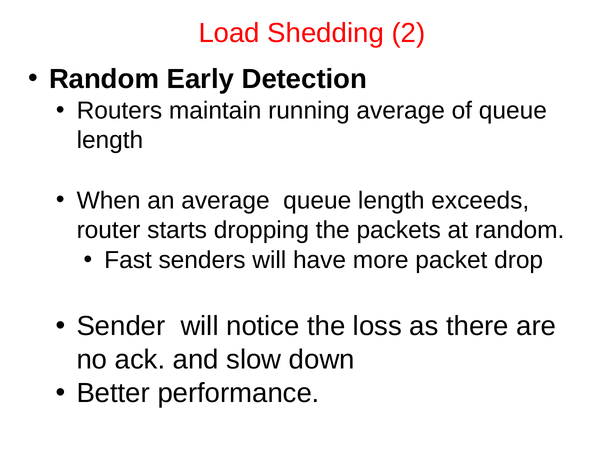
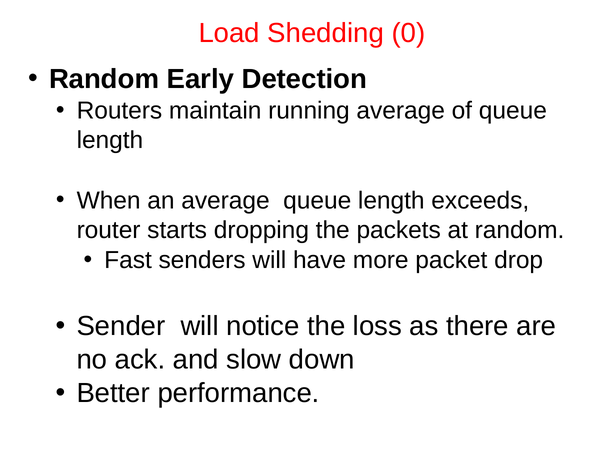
2: 2 -> 0 (409, 33)
